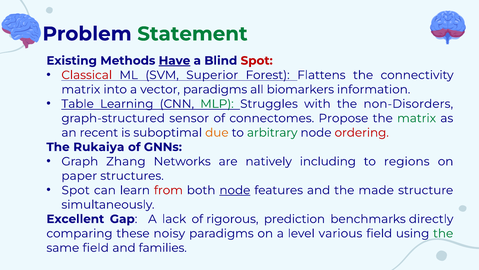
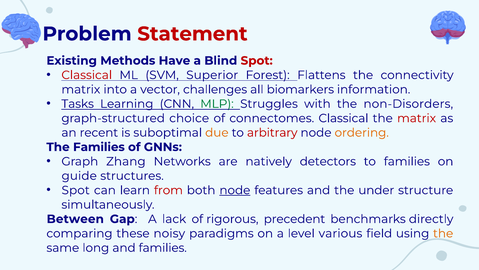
Statement colour: green -> red (192, 34)
Have underline: present -> none (174, 61)
vector paradigms: paradigms -> challenges (215, 89)
Table: Table -> Tasks (78, 104)
sensor: sensor -> choice (189, 118)
connectomes Propose: Propose -> Classical (343, 118)
matrix colour: green -> red (417, 118)
arbitrary colour: green -> red (272, 132)
ordering colour: red -> orange (362, 132)
The Rukaiya: Rukaiya -> Families (99, 147)
including: including -> detectors (328, 161)
to regions: regions -> families (407, 161)
paper: paper -> guide (79, 176)
made: made -> under (376, 190)
Excellent: Excellent -> Between (75, 219)
prediction: prediction -> precedent (294, 219)
the colour: green -> orange (443, 233)
same field: field -> long (96, 247)
